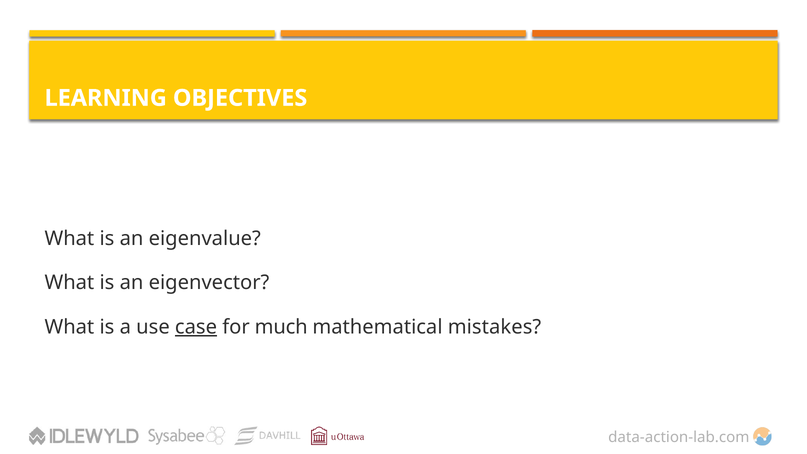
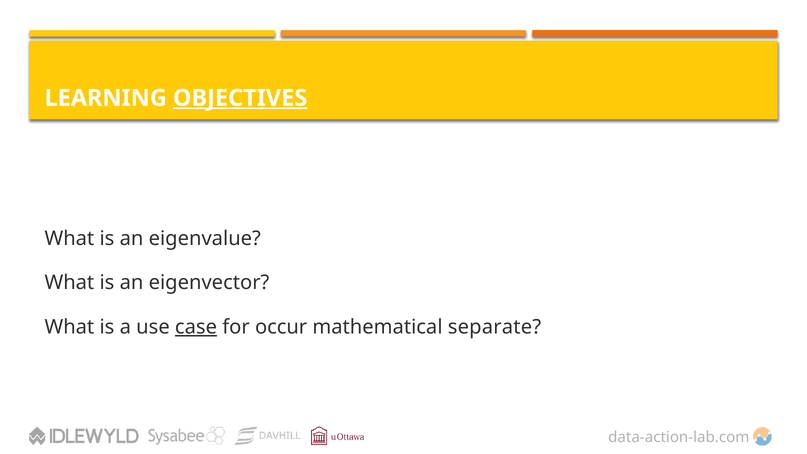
OBJECTIVES underline: none -> present (240, 98)
much: much -> occur (281, 327)
mistakes: mistakes -> separate (494, 327)
